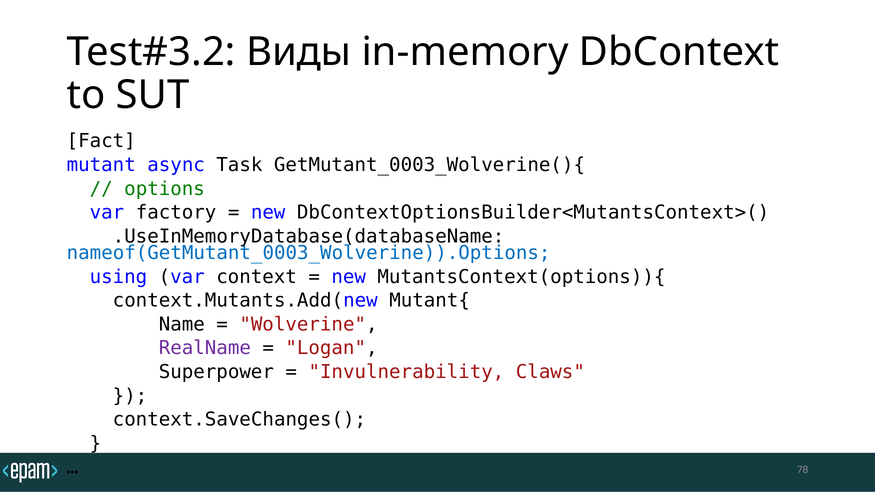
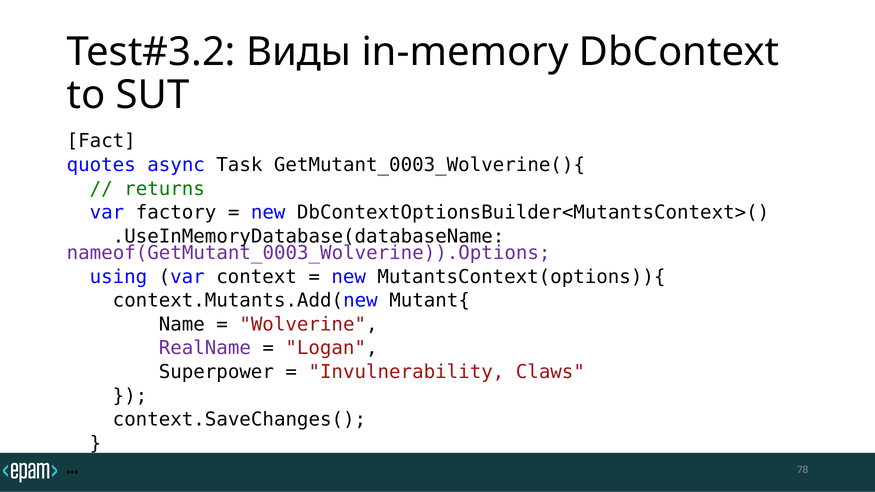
mutant: mutant -> quotes (101, 165)
options: options -> returns (165, 189)
nameof(GetMutant_0003_Wolverine)).Options colour: blue -> purple (309, 253)
